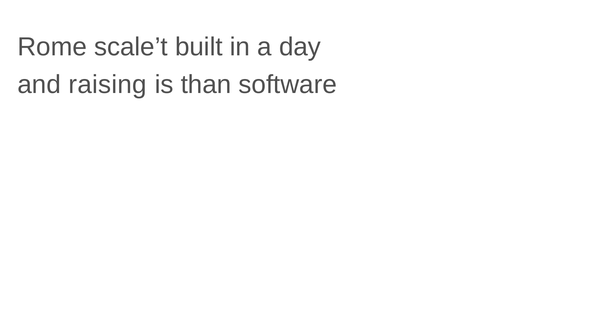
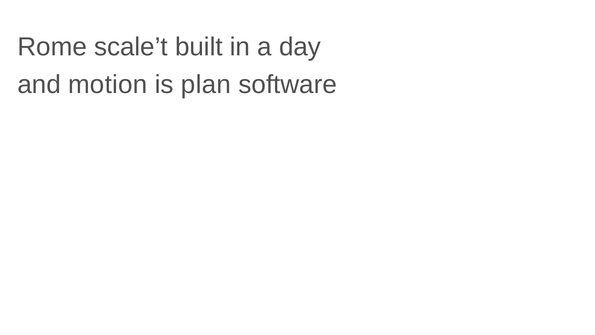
raising: raising -> motion (108, 84)
than: than -> plan (206, 84)
